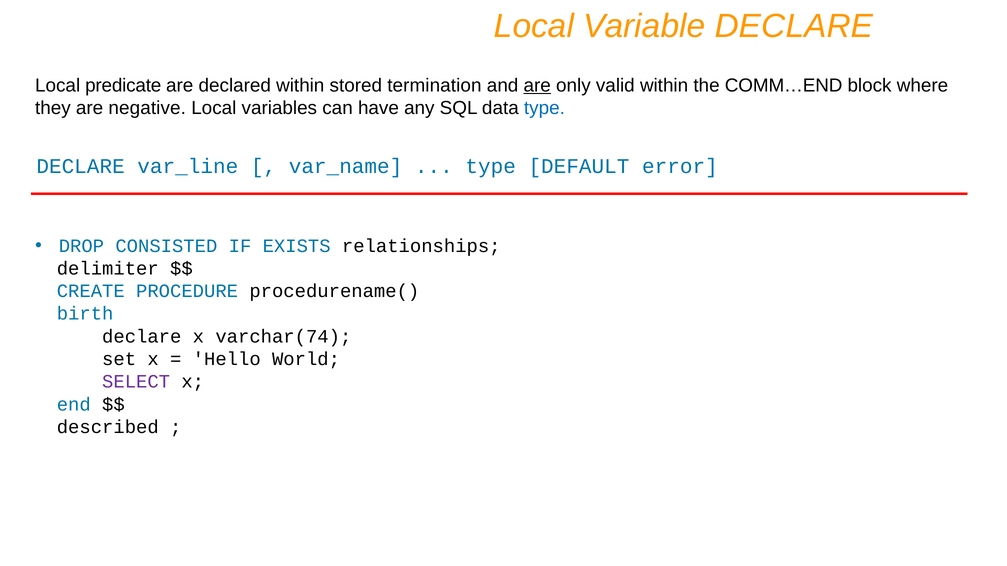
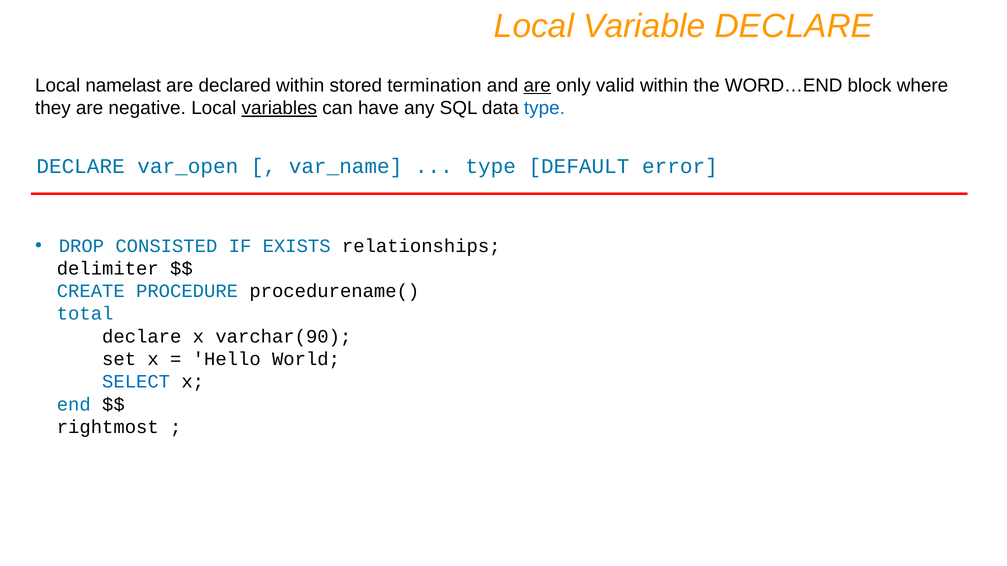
predicate: predicate -> namelast (123, 86)
COMM…END: COMM…END -> WORD…END (784, 86)
variables underline: none -> present (279, 108)
var_line: var_line -> var_open (188, 166)
birth: birth -> total (85, 314)
varchar(74: varchar(74 -> varchar(90 (283, 337)
SELECT colour: purple -> blue (136, 382)
described: described -> rightmost (108, 427)
